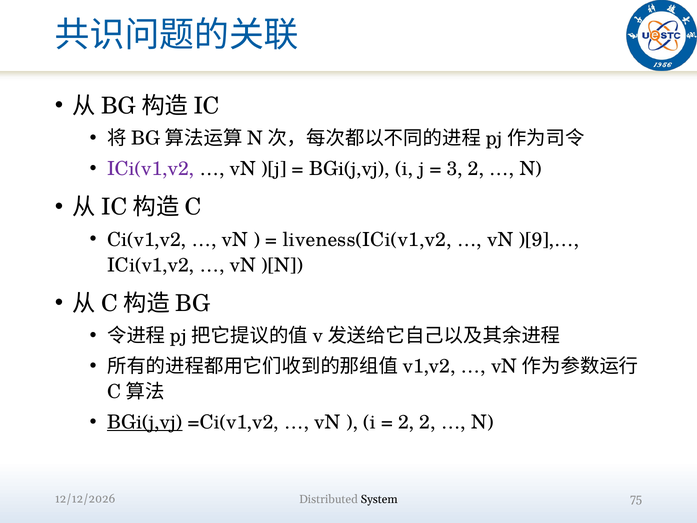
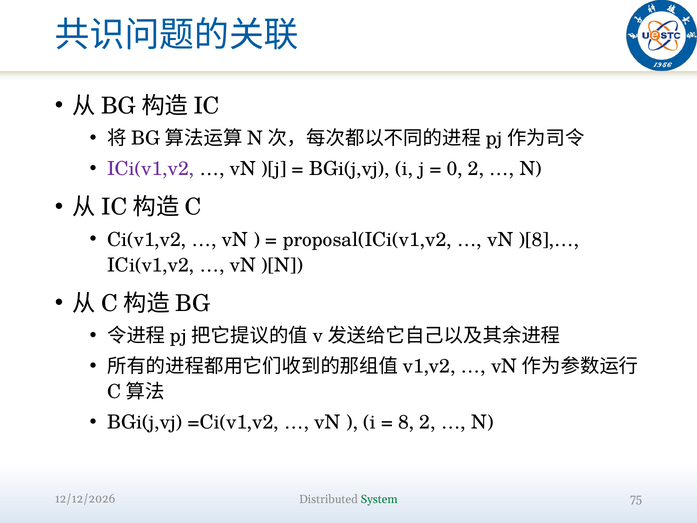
3: 3 -> 0 (455, 169)
liveness(ICi(v1,v2: liveness(ICi(v1,v2 -> proposal(ICi(v1,v2 (367, 240)
)[9],…: )[9],… -> )[8],… (549, 240)
BGi(j,vj underline: present -> none (145, 422)
2: 2 -> 8 (406, 422)
System colour: black -> green (379, 499)
